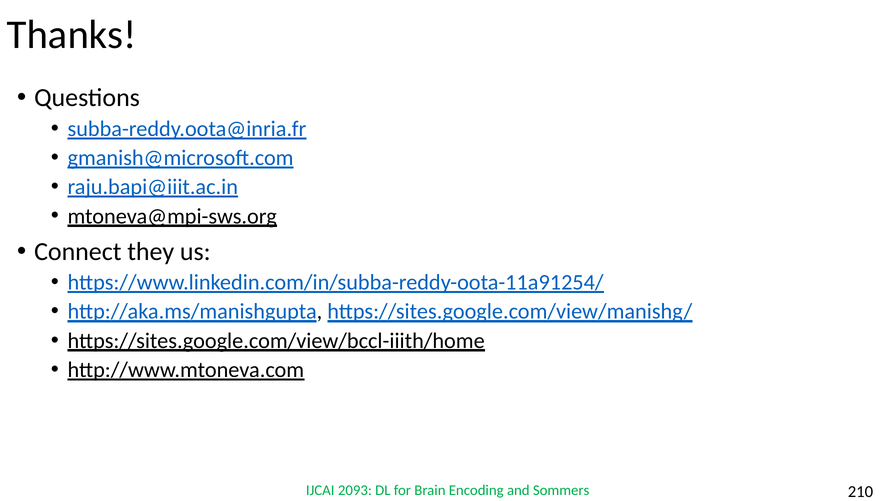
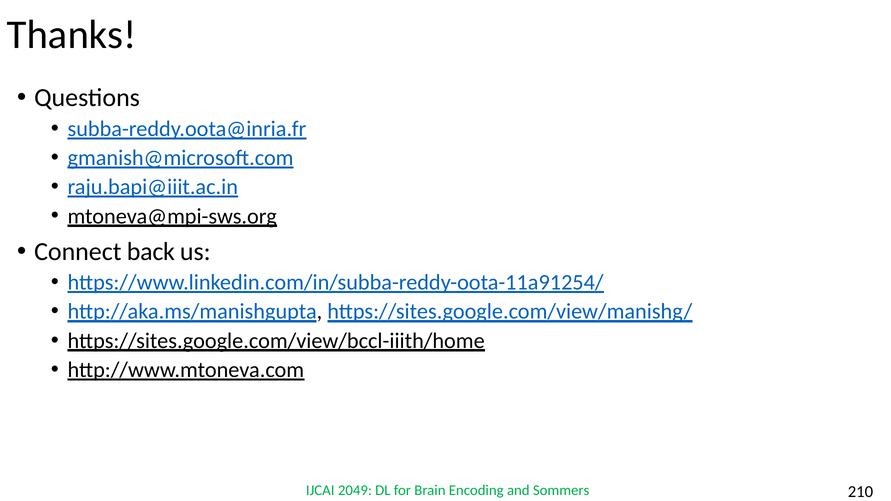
they: they -> back (151, 252)
2093: 2093 -> 2049 (355, 491)
